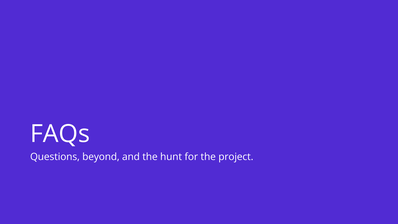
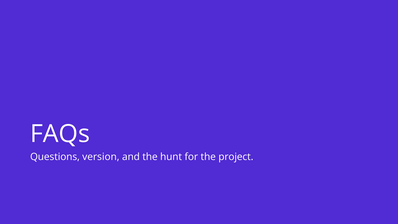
beyond: beyond -> version (101, 157)
